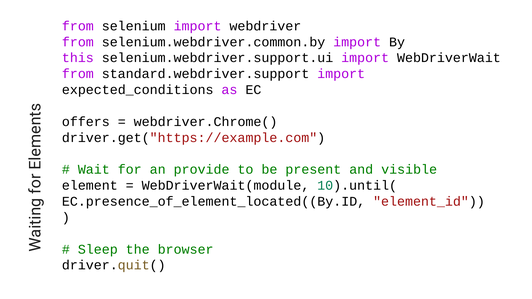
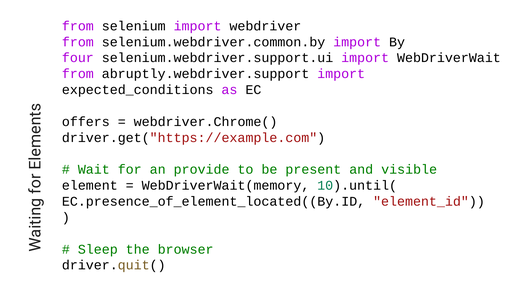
this: this -> four (78, 58)
standard.webdriver.support: standard.webdriver.support -> abruptly.webdriver.support (206, 74)
WebDriverWait(module: WebDriverWait(module -> WebDriverWait(memory (226, 186)
